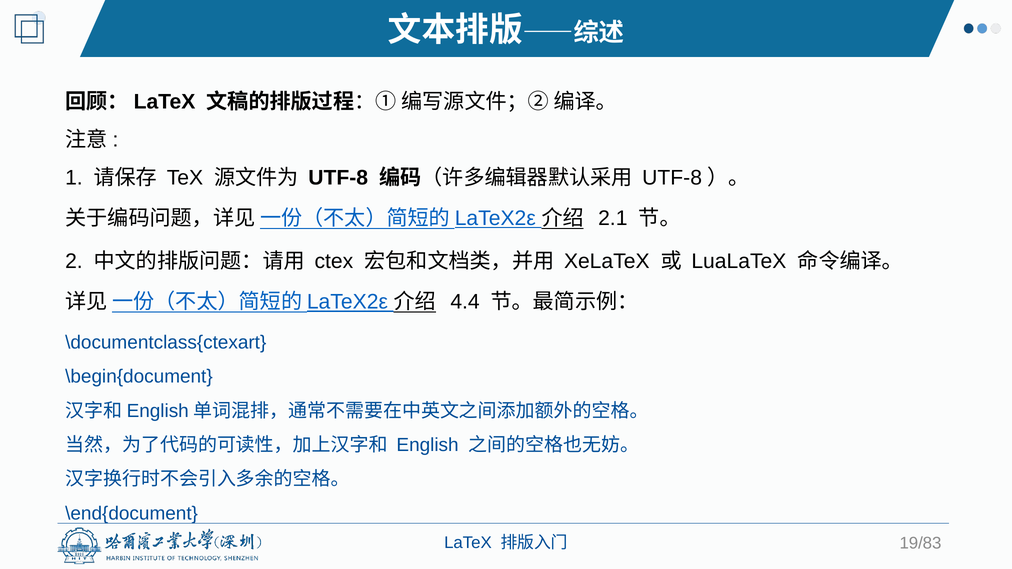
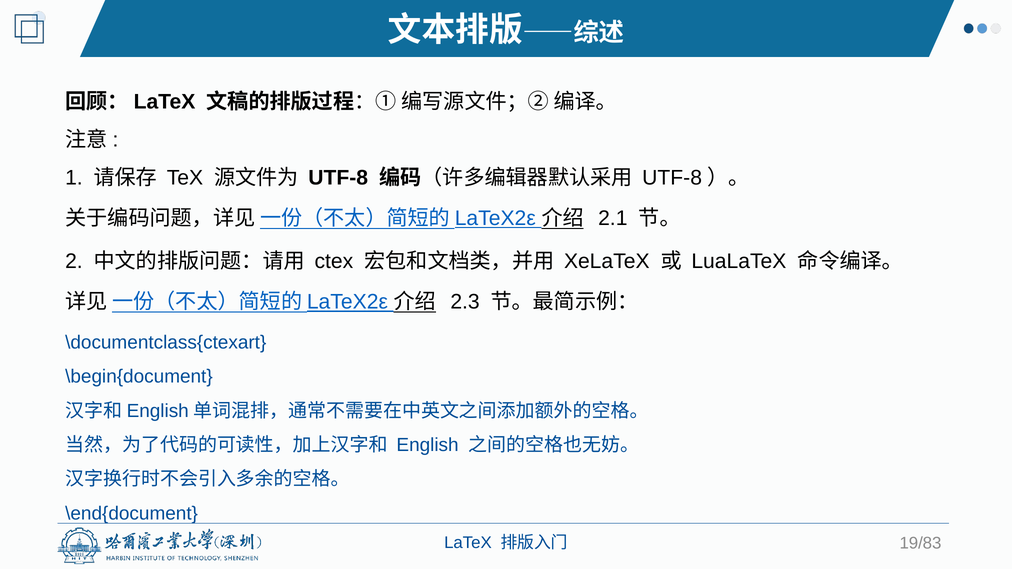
4.4: 4.4 -> 2.3 (465, 302)
